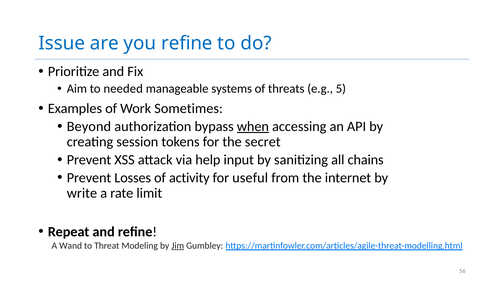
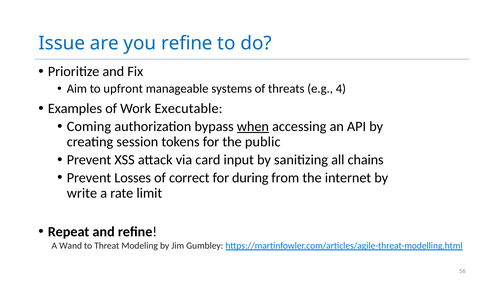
needed: needed -> upfront (123, 89)
5: 5 -> 4 (341, 89)
Sometimes: Sometimes -> Executable (189, 108)
Beyond: Beyond -> Coming (89, 126)
secret: secret -> public (263, 142)
help: help -> card (208, 160)
activity: activity -> correct (189, 177)
useful: useful -> during (250, 177)
Jim underline: present -> none (178, 245)
